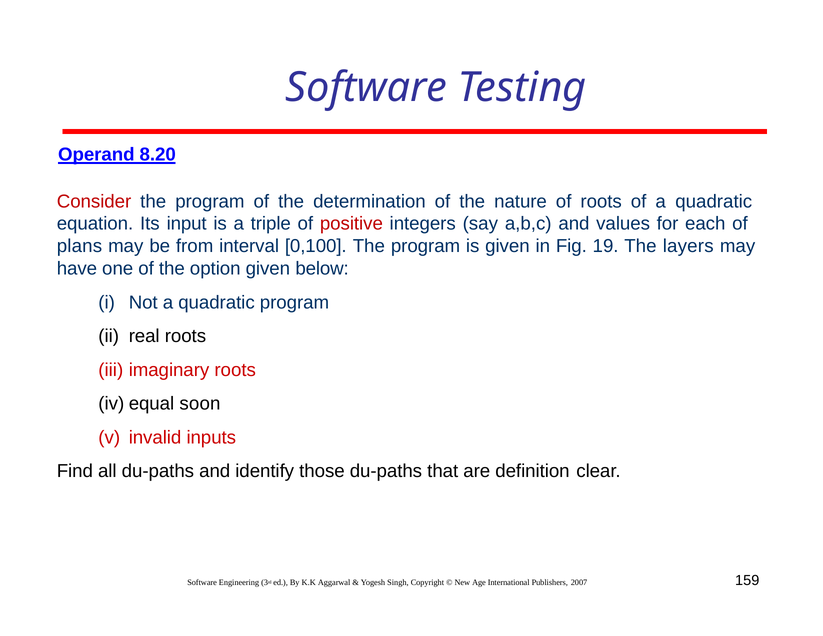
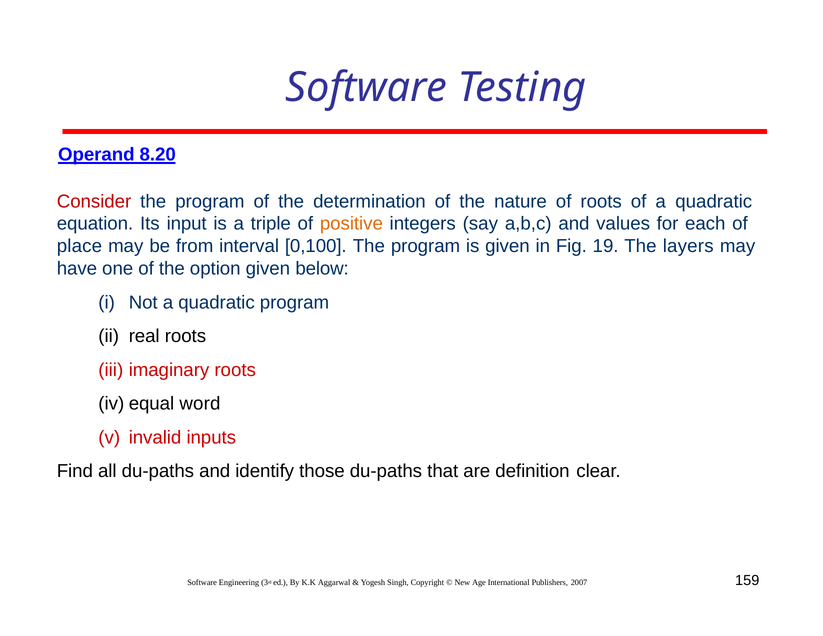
positive colour: red -> orange (351, 224)
plans: plans -> place (79, 246)
soon: soon -> word (200, 404)
